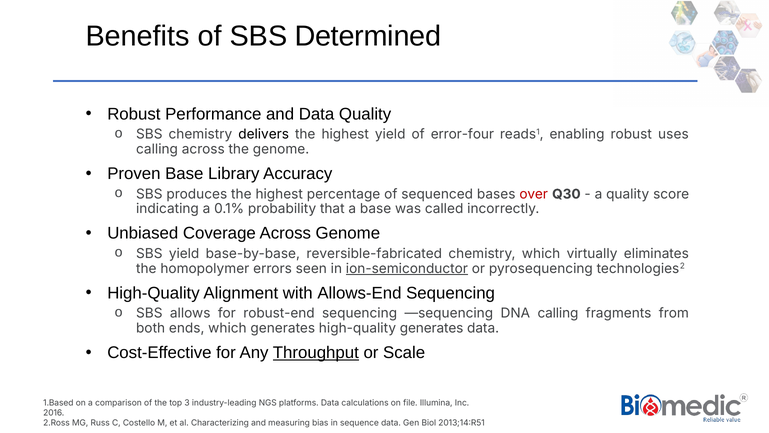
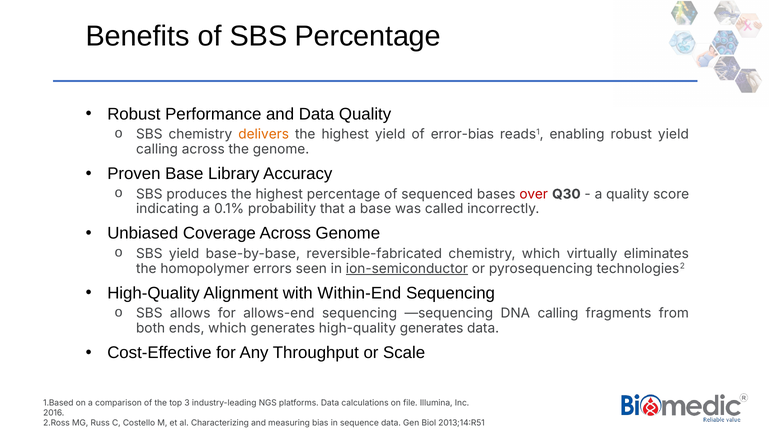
SBS Determined: Determined -> Percentage (368, 36)
delivers colour: black -> orange (264, 134)
error-four: error-four -> error-bias (462, 134)
robust uses: uses -> yield (673, 134)
Allows-End: Allows-End -> Within-End (359, 293)
robust-end: robust-end -> allows-end (279, 313)
Throughput underline: present -> none (316, 352)
